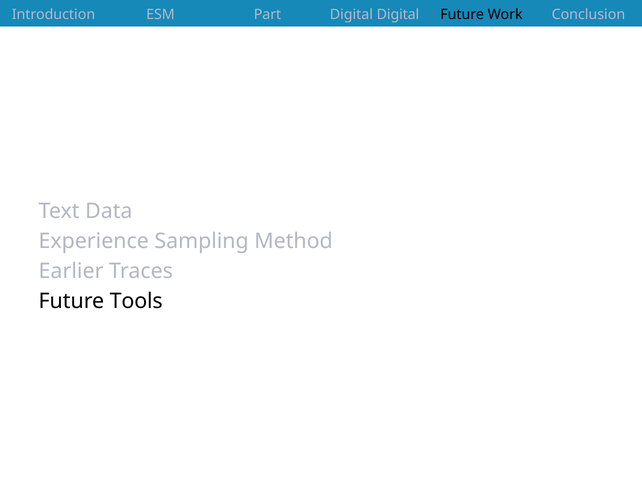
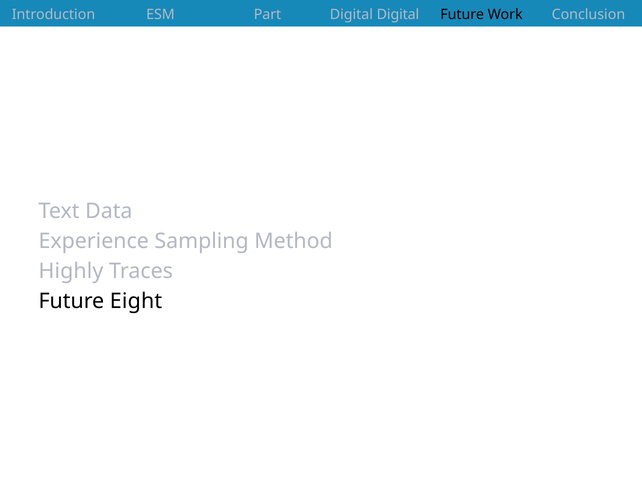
Earlier: Earlier -> Highly (71, 271)
Tools: Tools -> Eight (136, 301)
